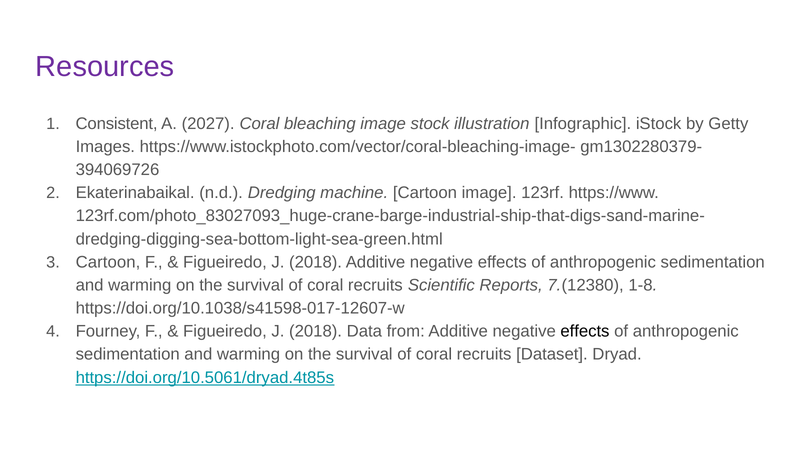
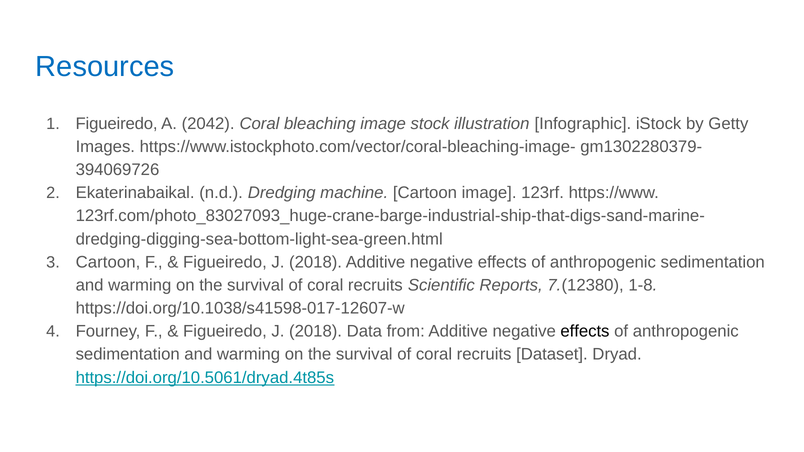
Resources colour: purple -> blue (105, 67)
Consistent: Consistent -> Figueiredo (117, 124)
2027: 2027 -> 2042 (208, 124)
